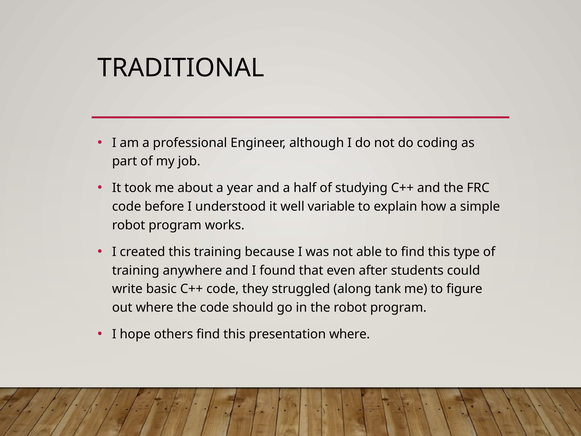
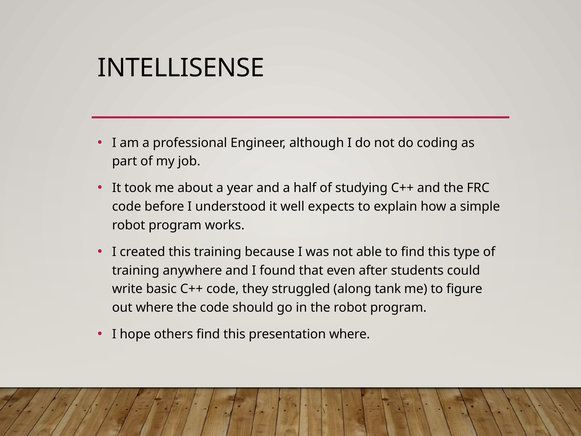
TRADITIONAL: TRADITIONAL -> INTELLISENSE (181, 68)
variable: variable -> expects (331, 207)
